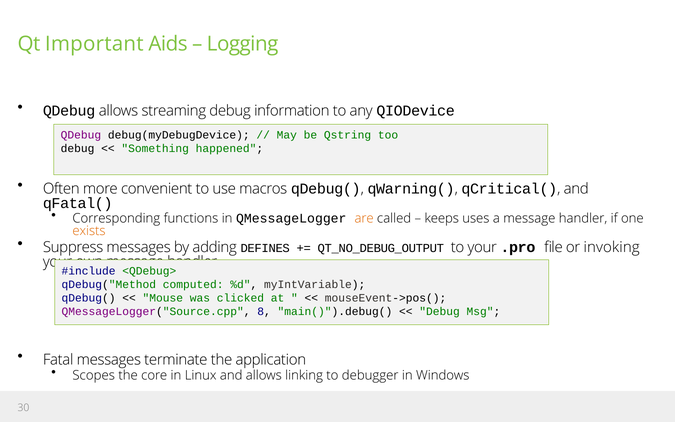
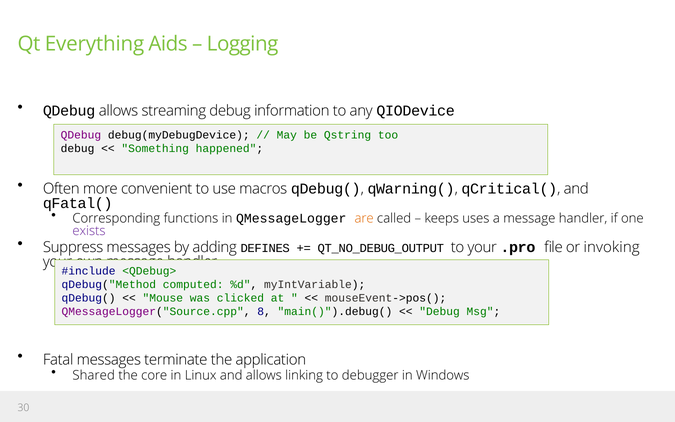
Important: Important -> Everything (95, 44)
exists colour: orange -> purple (89, 231)
Scopes: Scopes -> Shared (94, 375)
